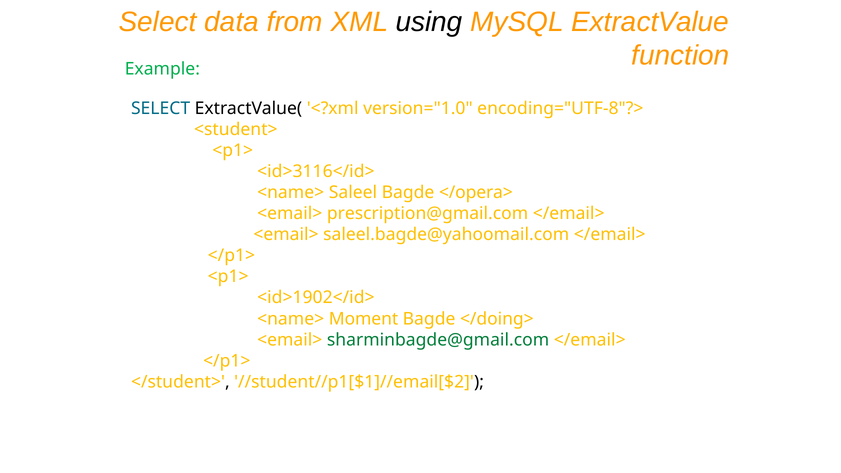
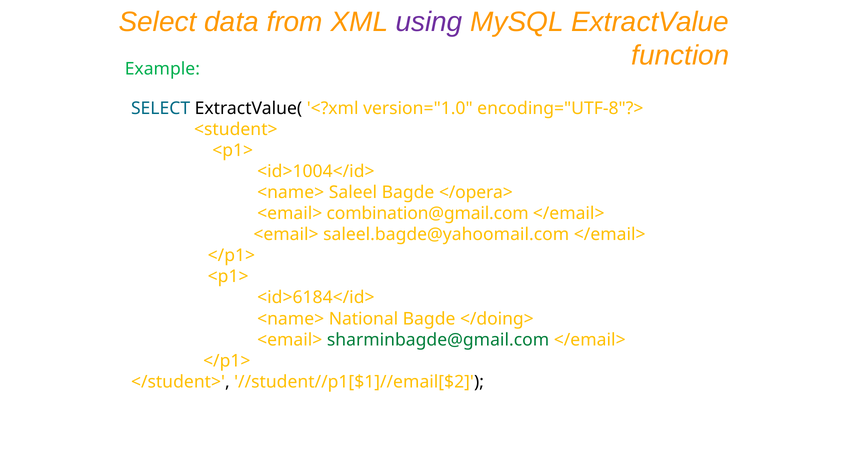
using colour: black -> purple (429, 22)
<id>3116</id>: <id>3116</id> -> <id>1004</id> (316, 172)
prescription@gmail.com: prescription@gmail.com -> combination@gmail.com (428, 214)
<id>1902</id>: <id>1902</id> -> <id>6184</id> (316, 298)
Moment: Moment -> National (363, 319)
